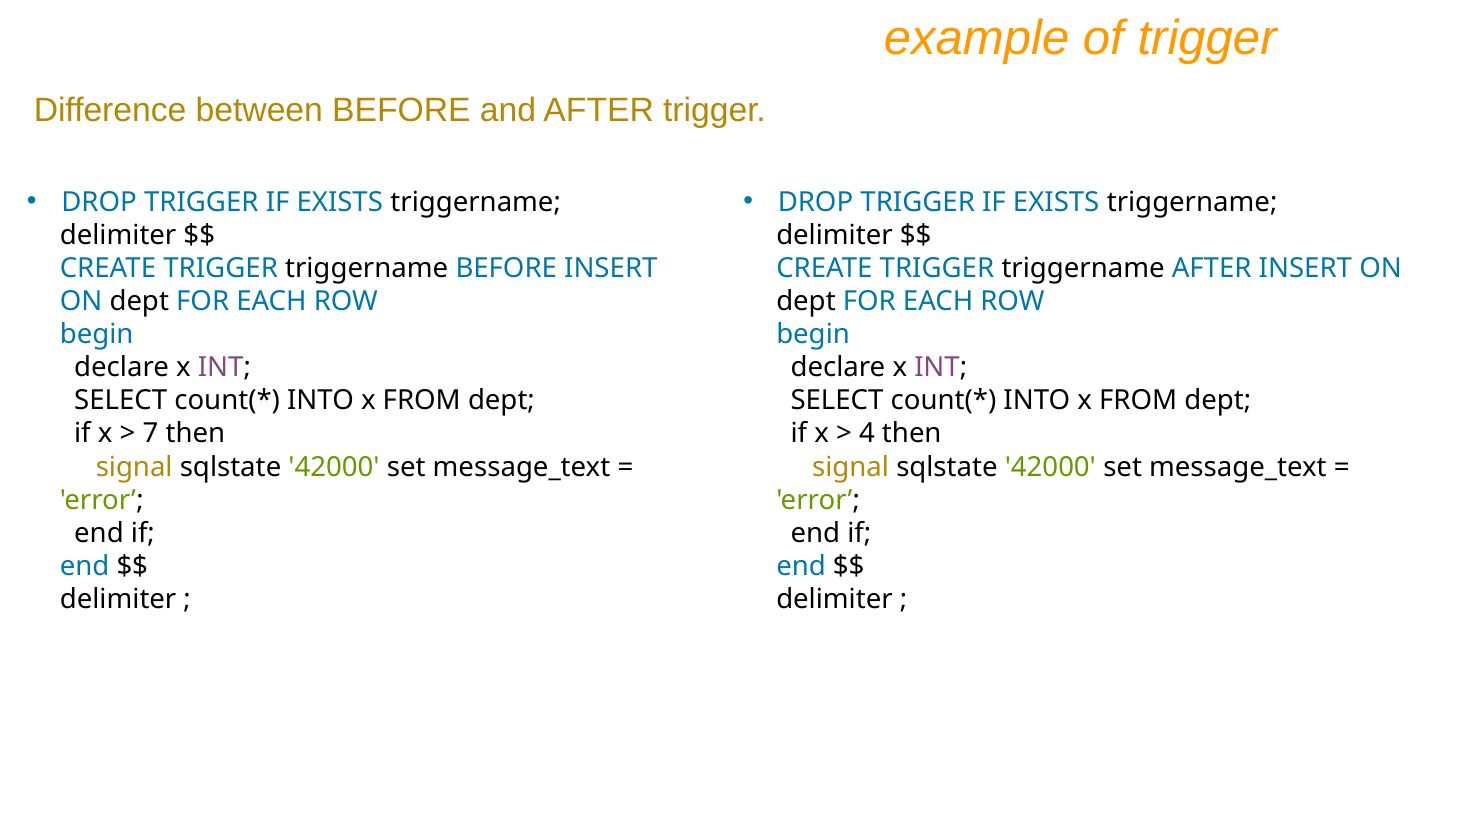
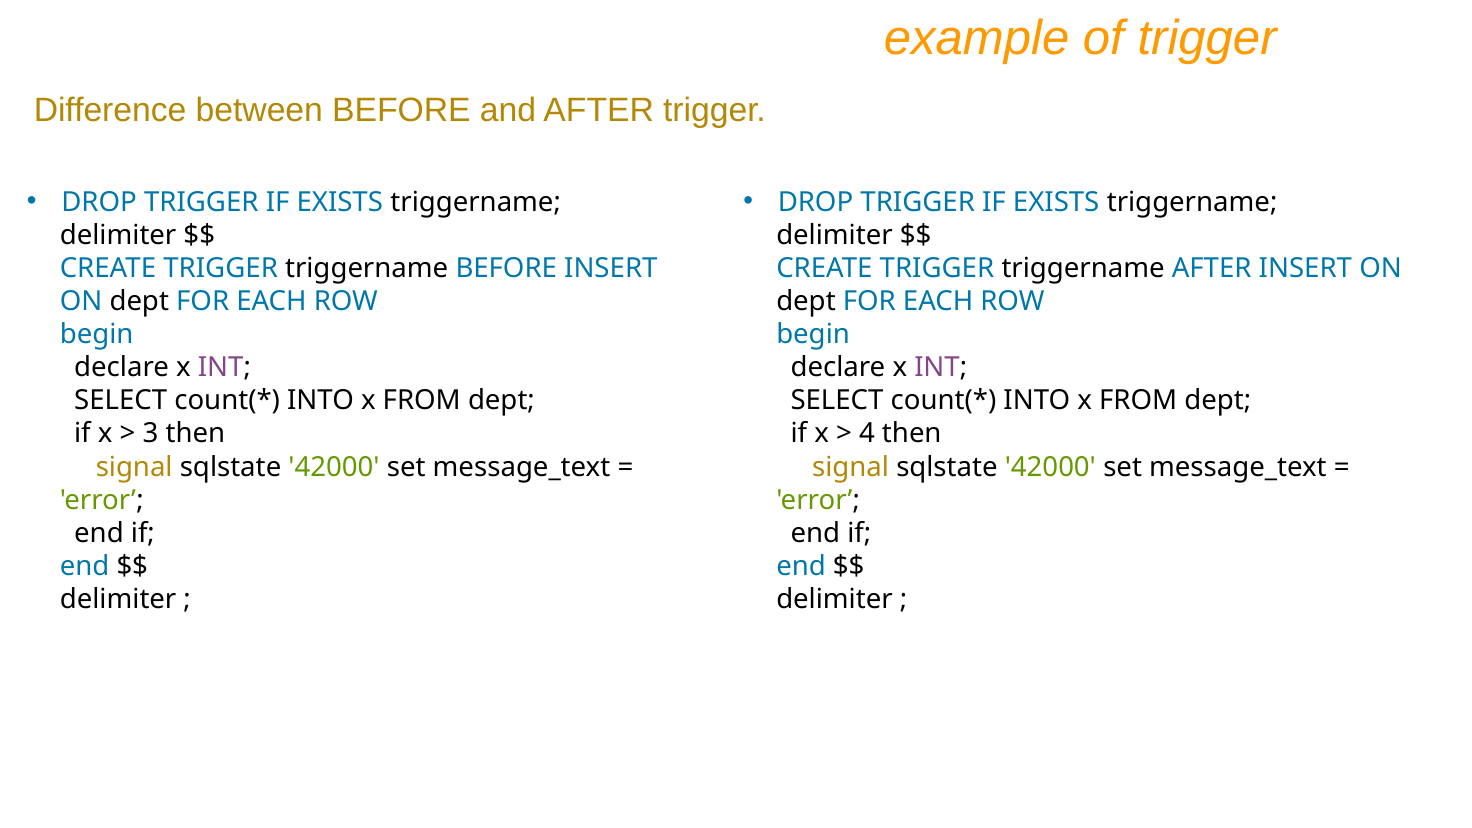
7: 7 -> 3 (151, 434)
